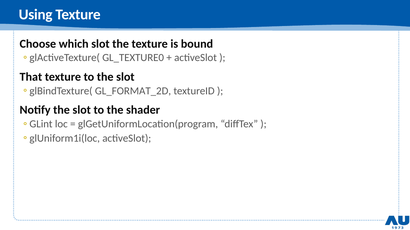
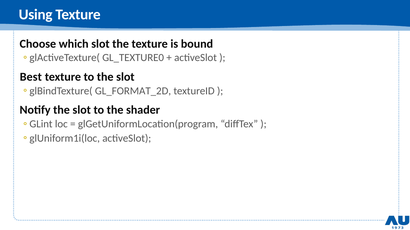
That: That -> Best (31, 77)
